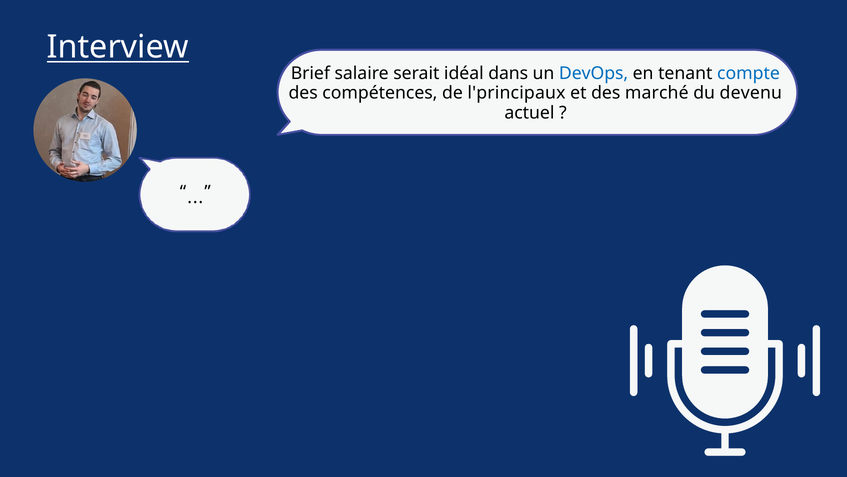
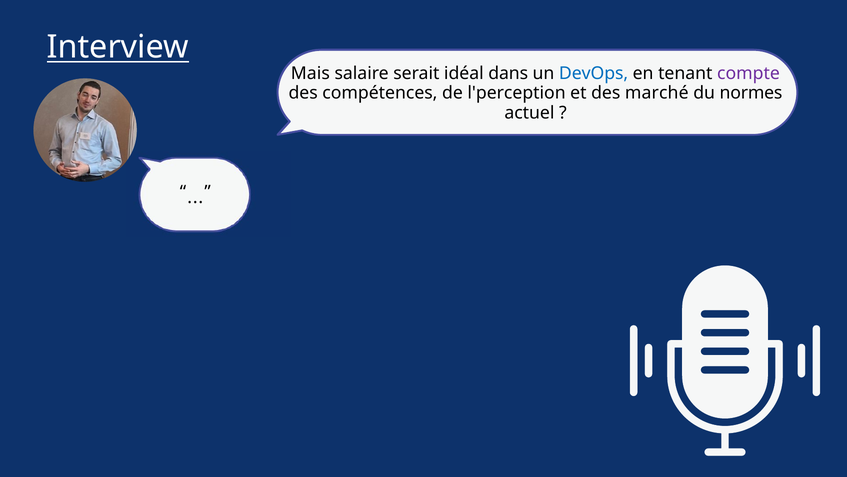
Brief: Brief -> Mais (310, 73)
compte colour: blue -> purple (748, 73)
l'principaux: l'principaux -> l'perception (517, 93)
devenu: devenu -> normes (751, 93)
